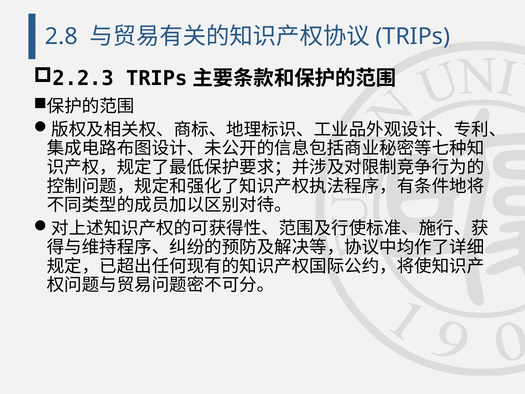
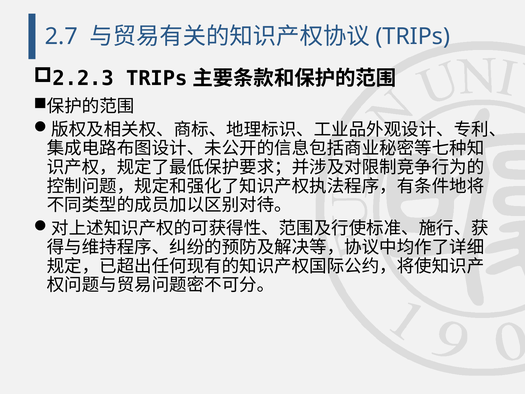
2.8: 2.8 -> 2.7 (61, 36)
